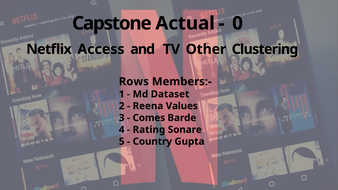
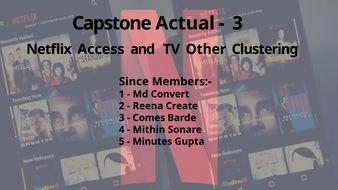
0: 0 -> 3 (238, 23)
Rows: Rows -> Since (134, 82)
Dataset: Dataset -> Convert (170, 94)
Values: Values -> Create (182, 106)
Rating: Rating -> Mithin (149, 130)
Country: Country -> Minutes (152, 142)
